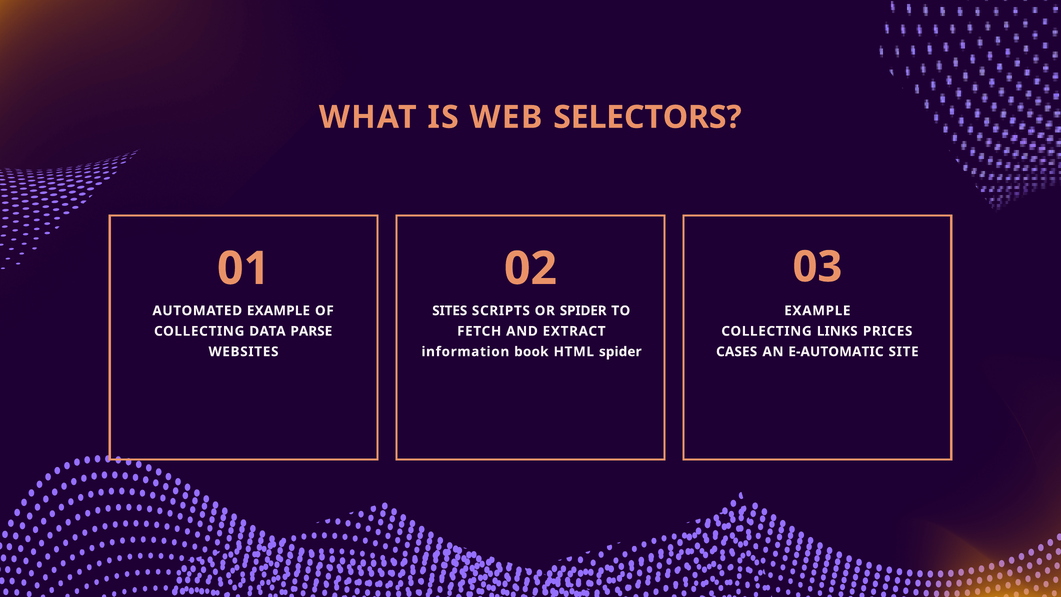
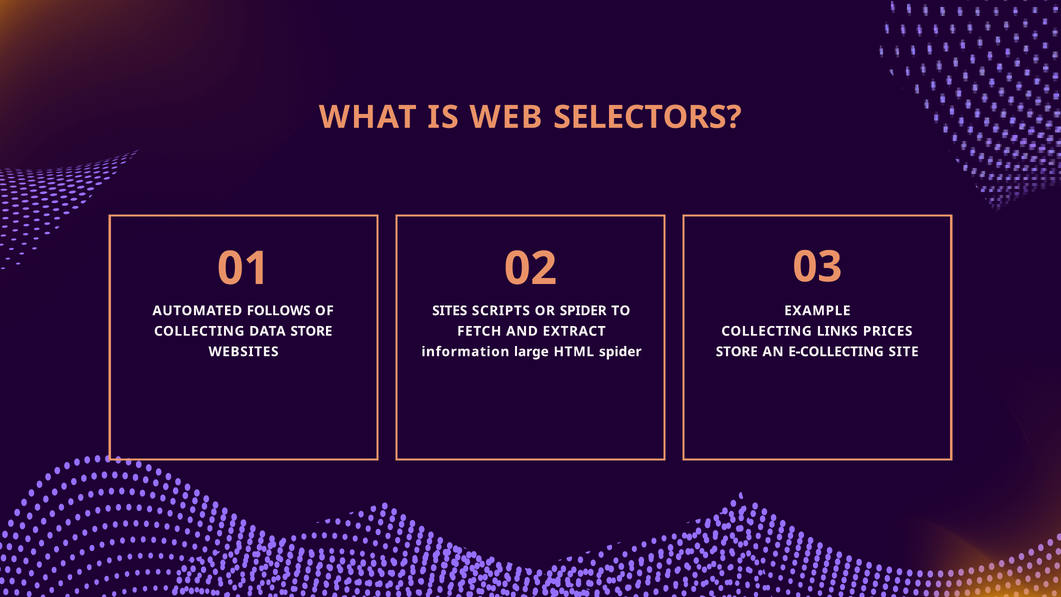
AUTOMATED EXAMPLE: EXAMPLE -> FOLLOWS (279, 311)
DATA PARSE: PARSE -> STORE (311, 331)
book: book -> large (531, 352)
CASES: CASES -> STORE (737, 352)
E-AUTOMATIC: E-AUTOMATIC -> E-COLLECTING (836, 352)
